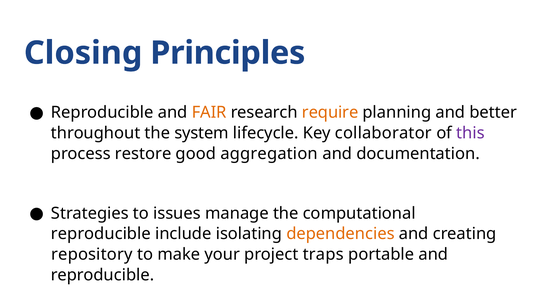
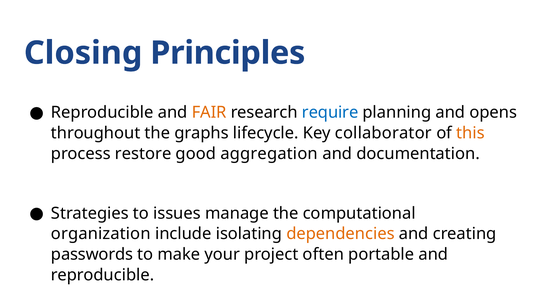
require colour: orange -> blue (330, 112)
better: better -> opens (493, 112)
system: system -> graphs (202, 133)
this colour: purple -> orange (470, 133)
reproducible: reproducible -> organization (101, 234)
repository: repository -> passwords (92, 254)
traps: traps -> often (323, 254)
